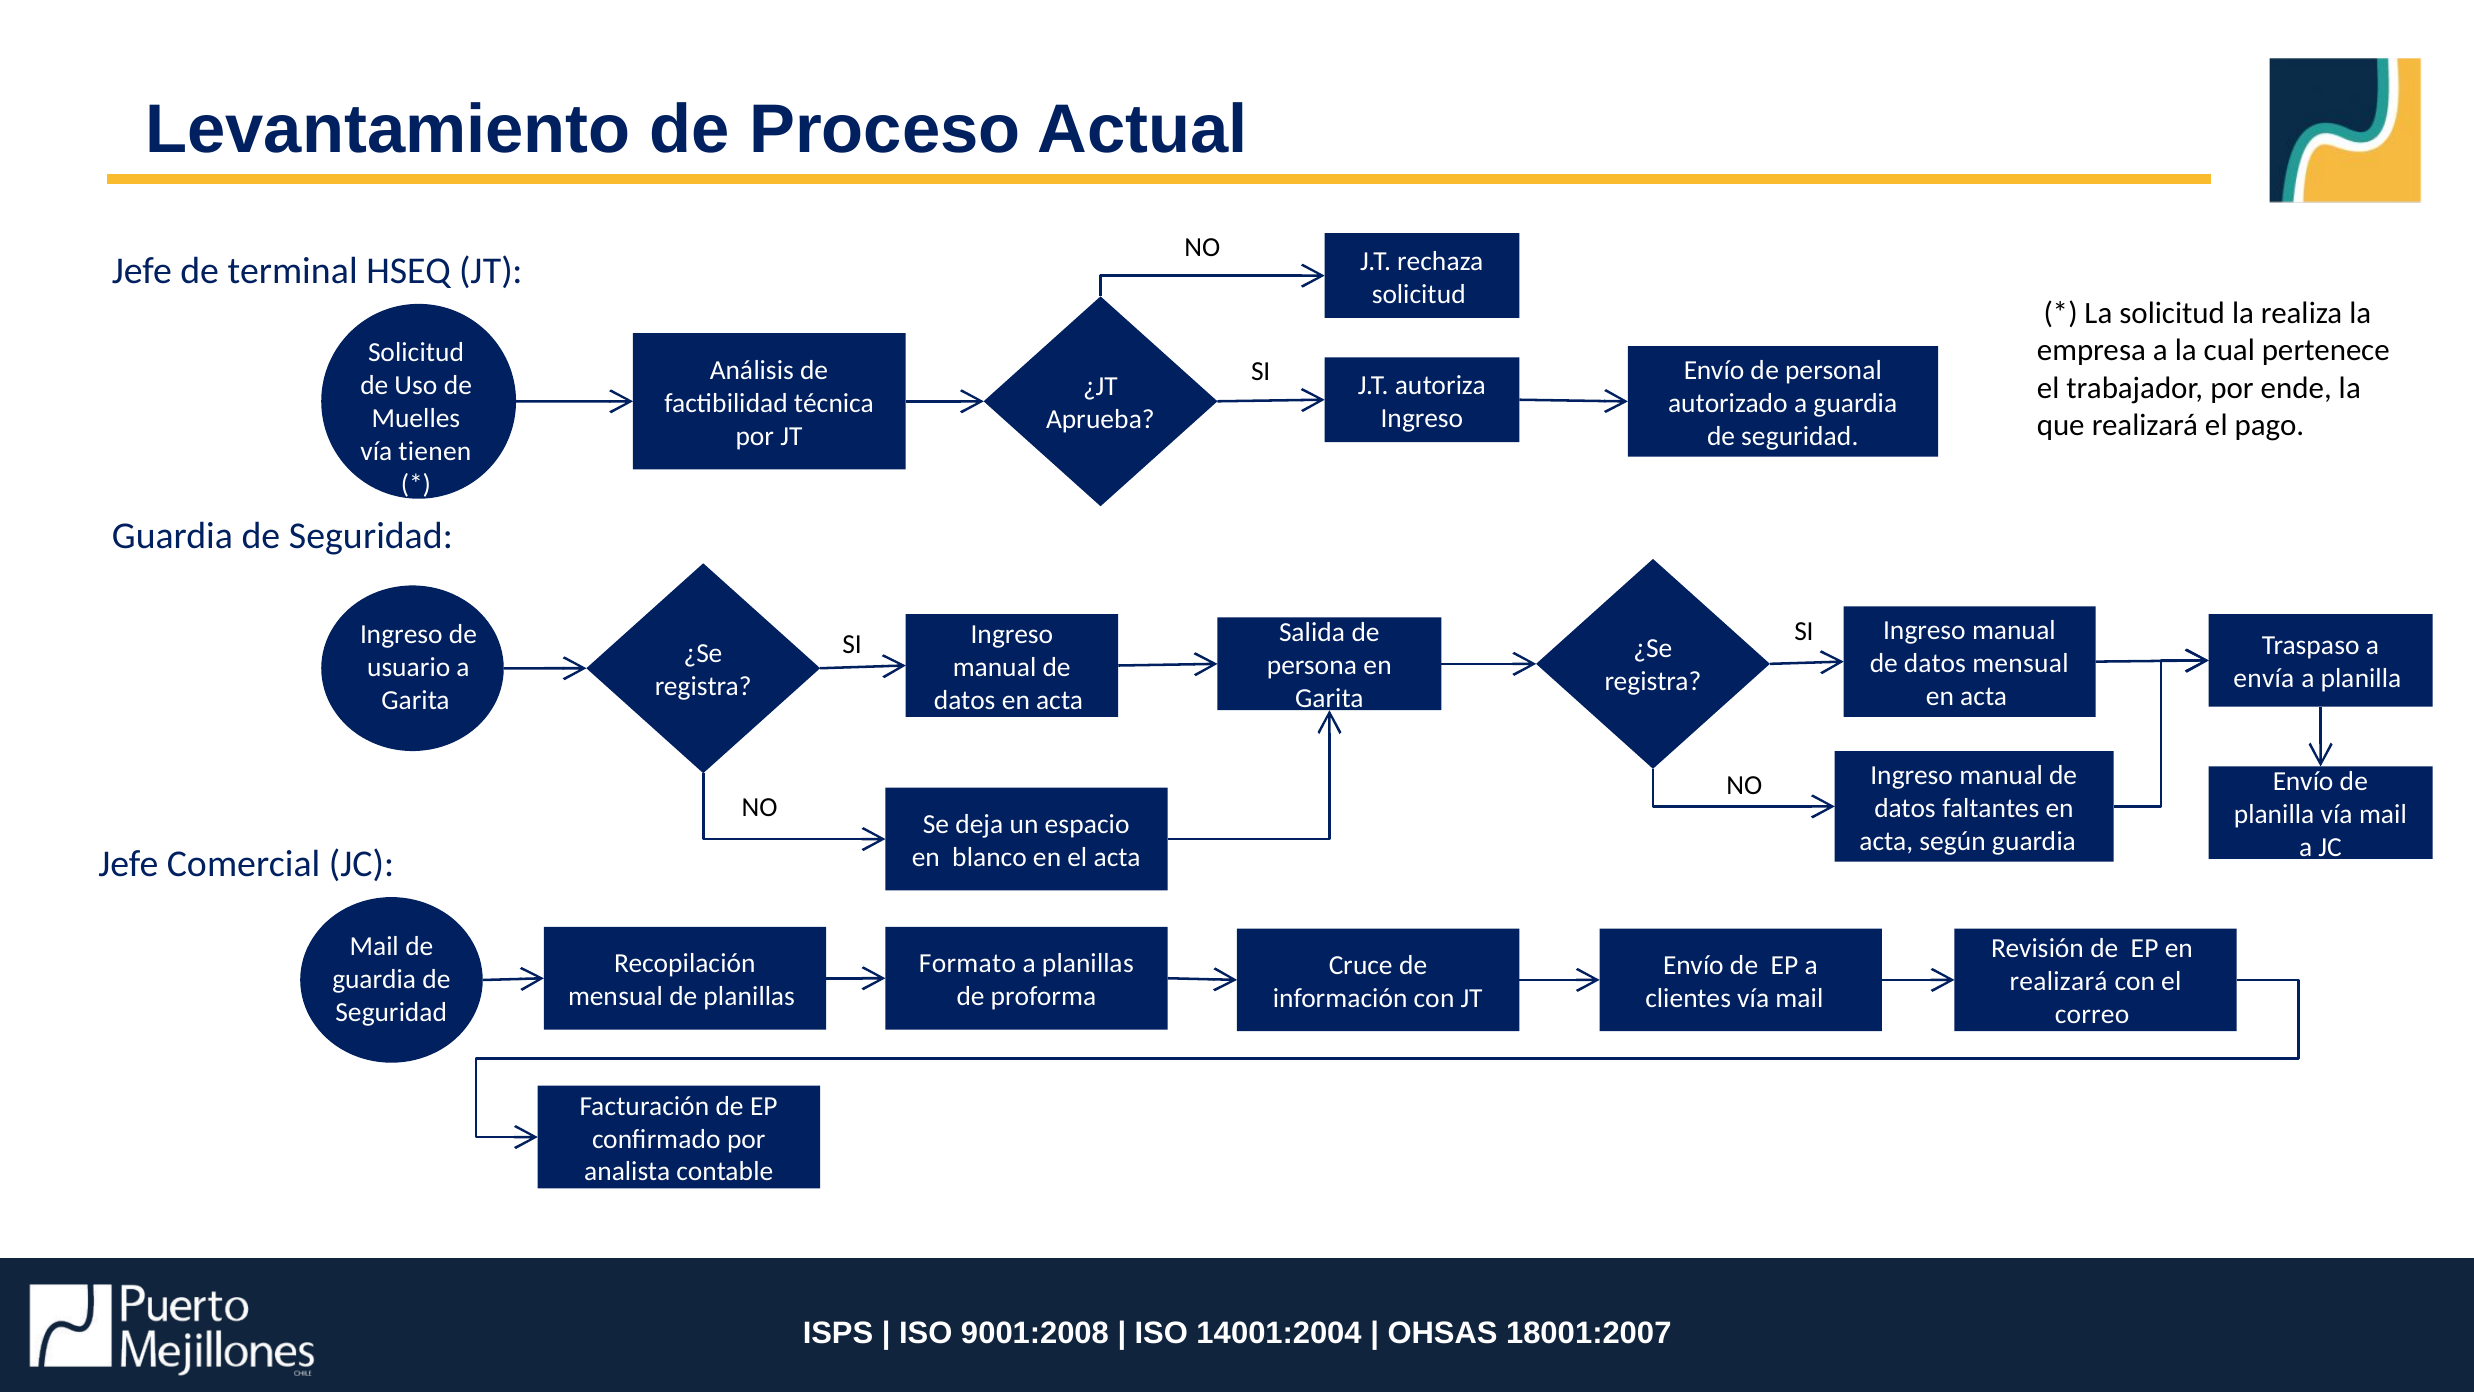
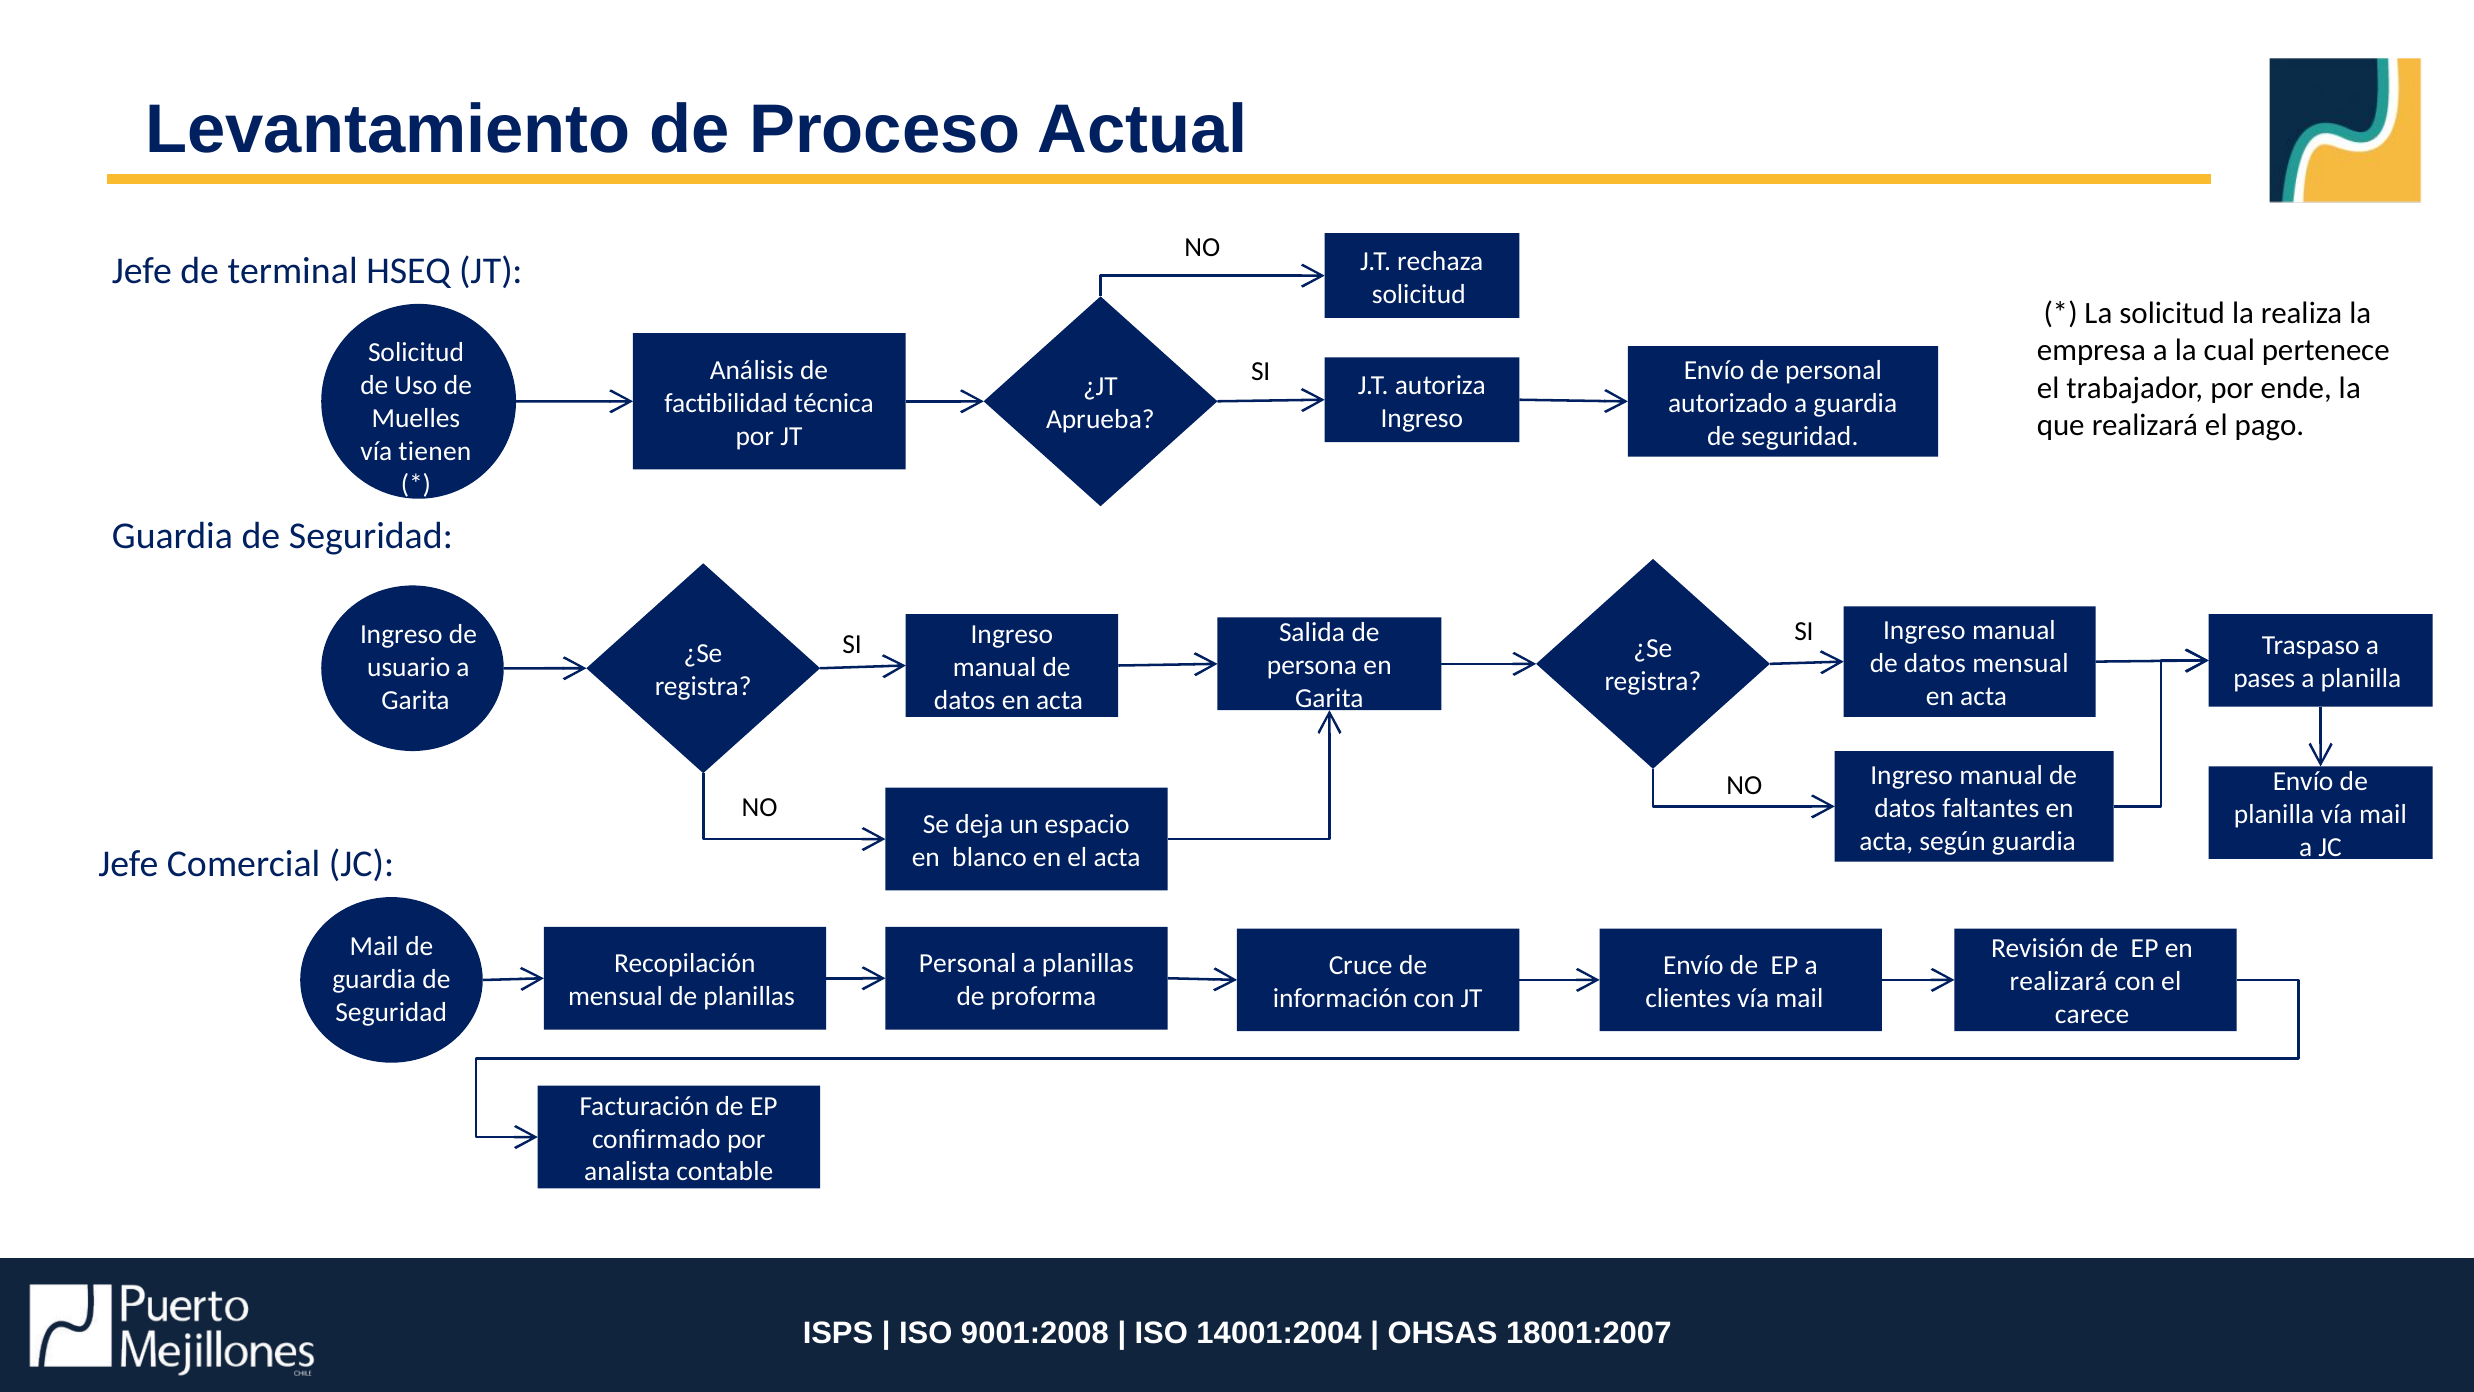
envía: envía -> pases (2264, 679)
Formato: Formato -> Personal (968, 963)
correo: correo -> carece (2092, 1015)
